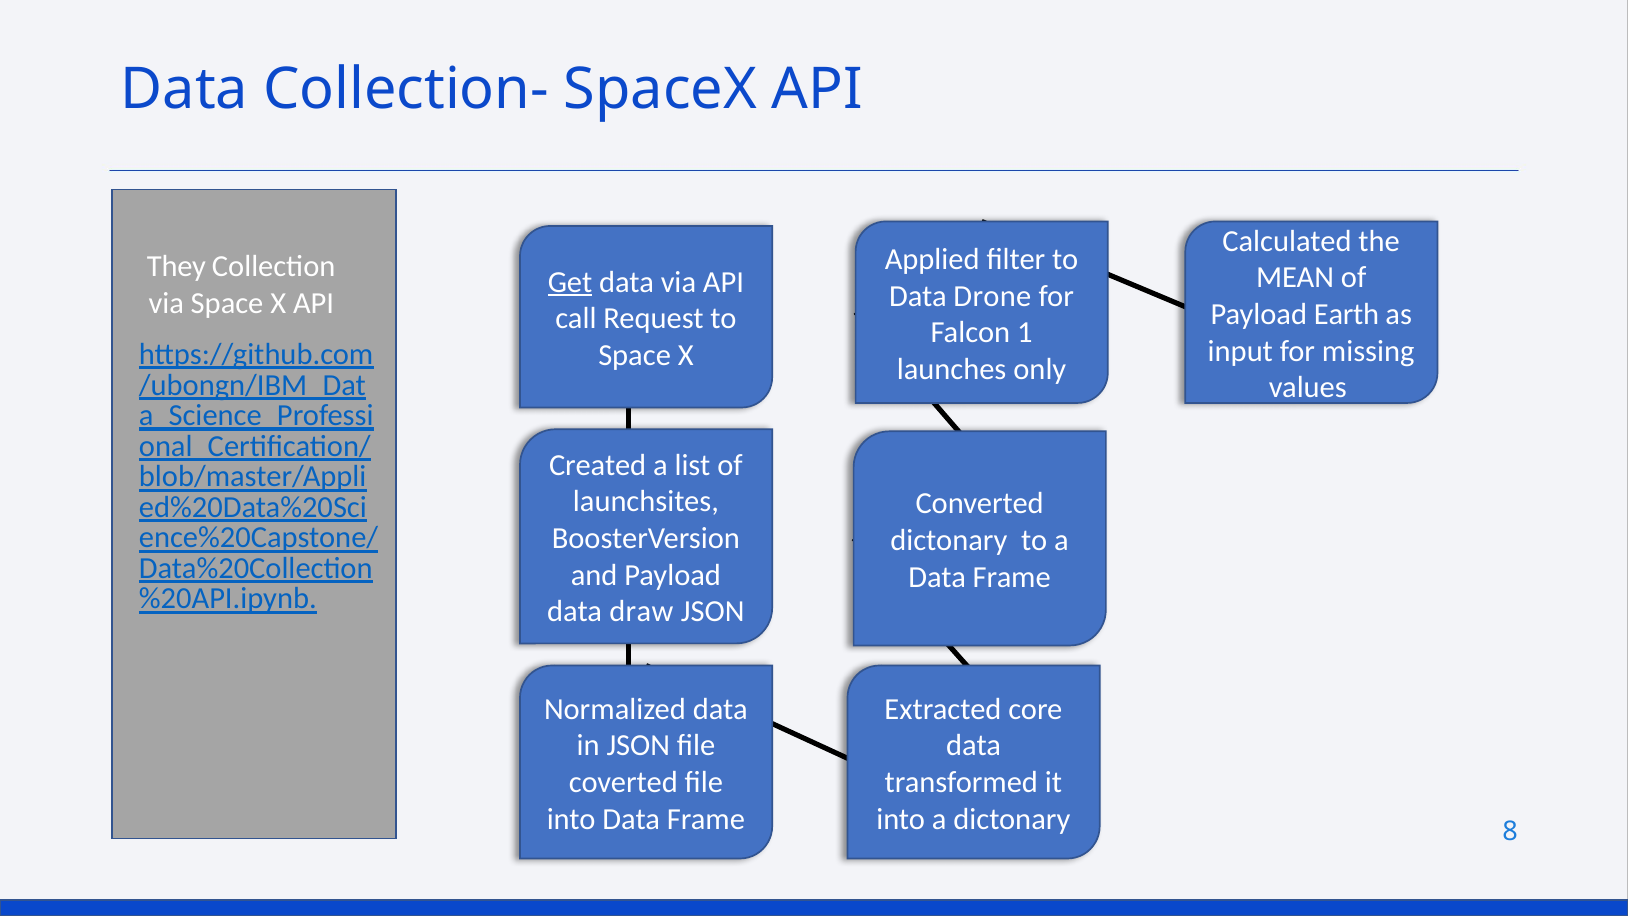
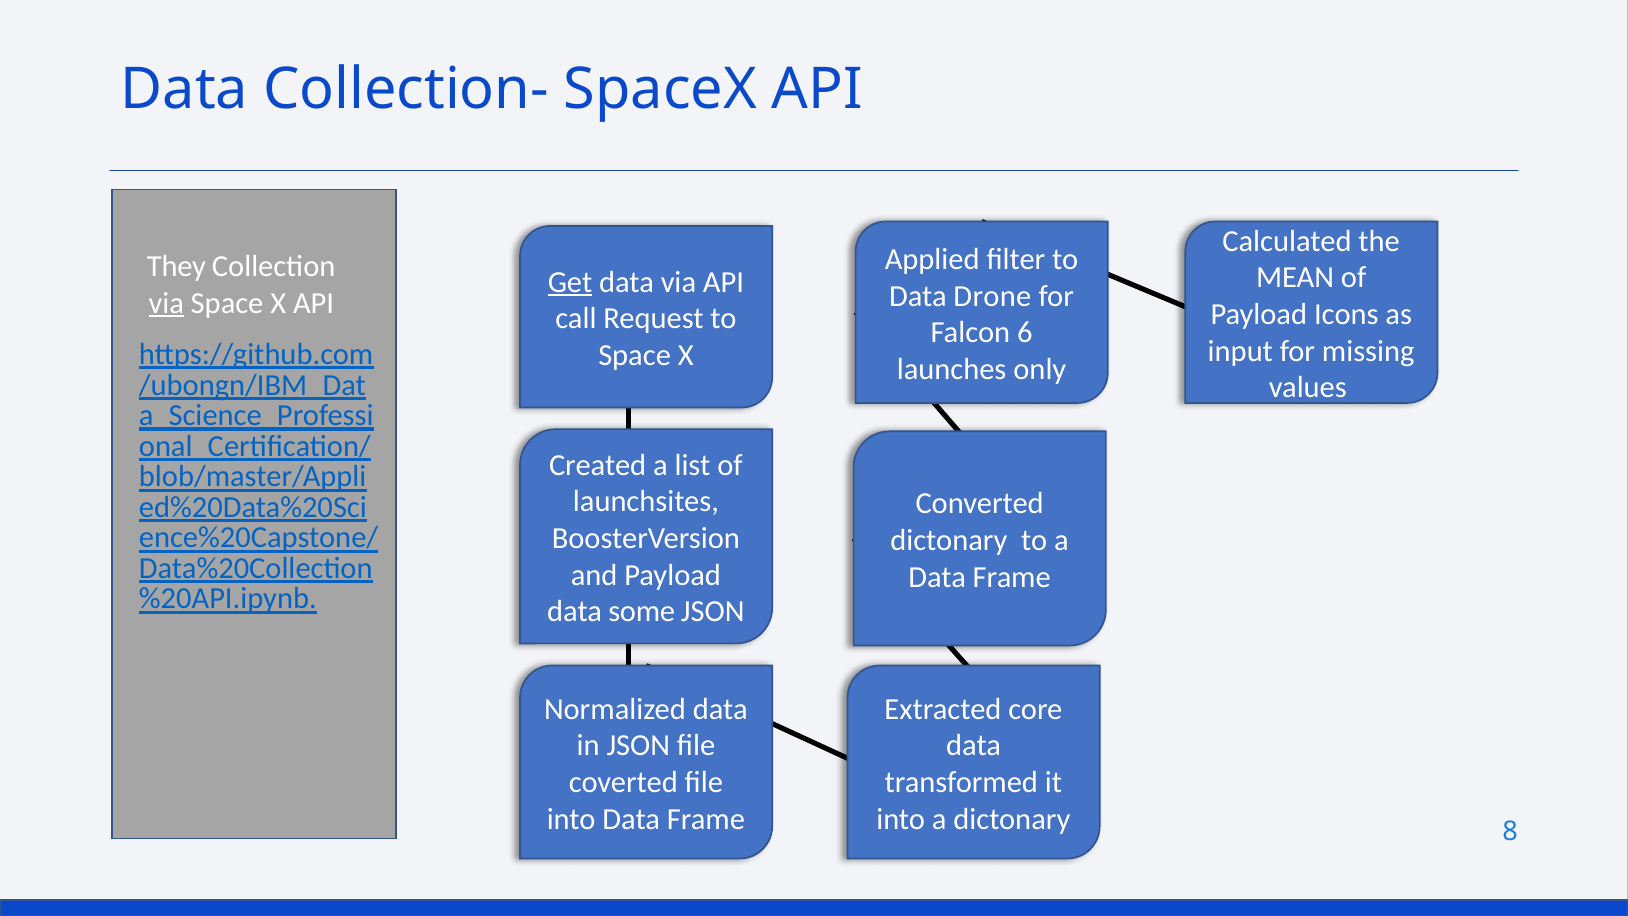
via underline: none -> present (166, 303)
Earth: Earth -> Icons (1346, 314)
1: 1 -> 6 (1025, 333)
draw: draw -> some (642, 612)
